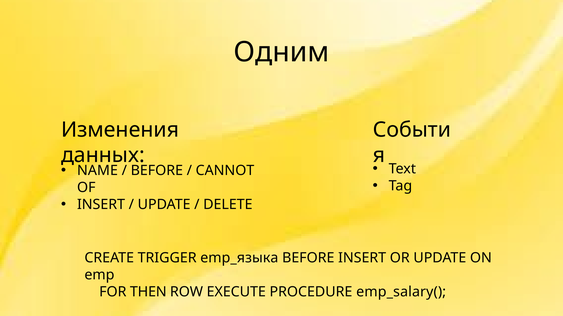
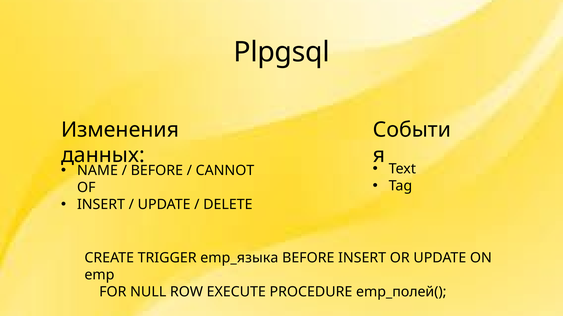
Одним: Одним -> Plpgsql (282, 52)
THEN: THEN -> NULL (148, 292)
emp_salary(: emp_salary( -> emp_полей( (401, 292)
